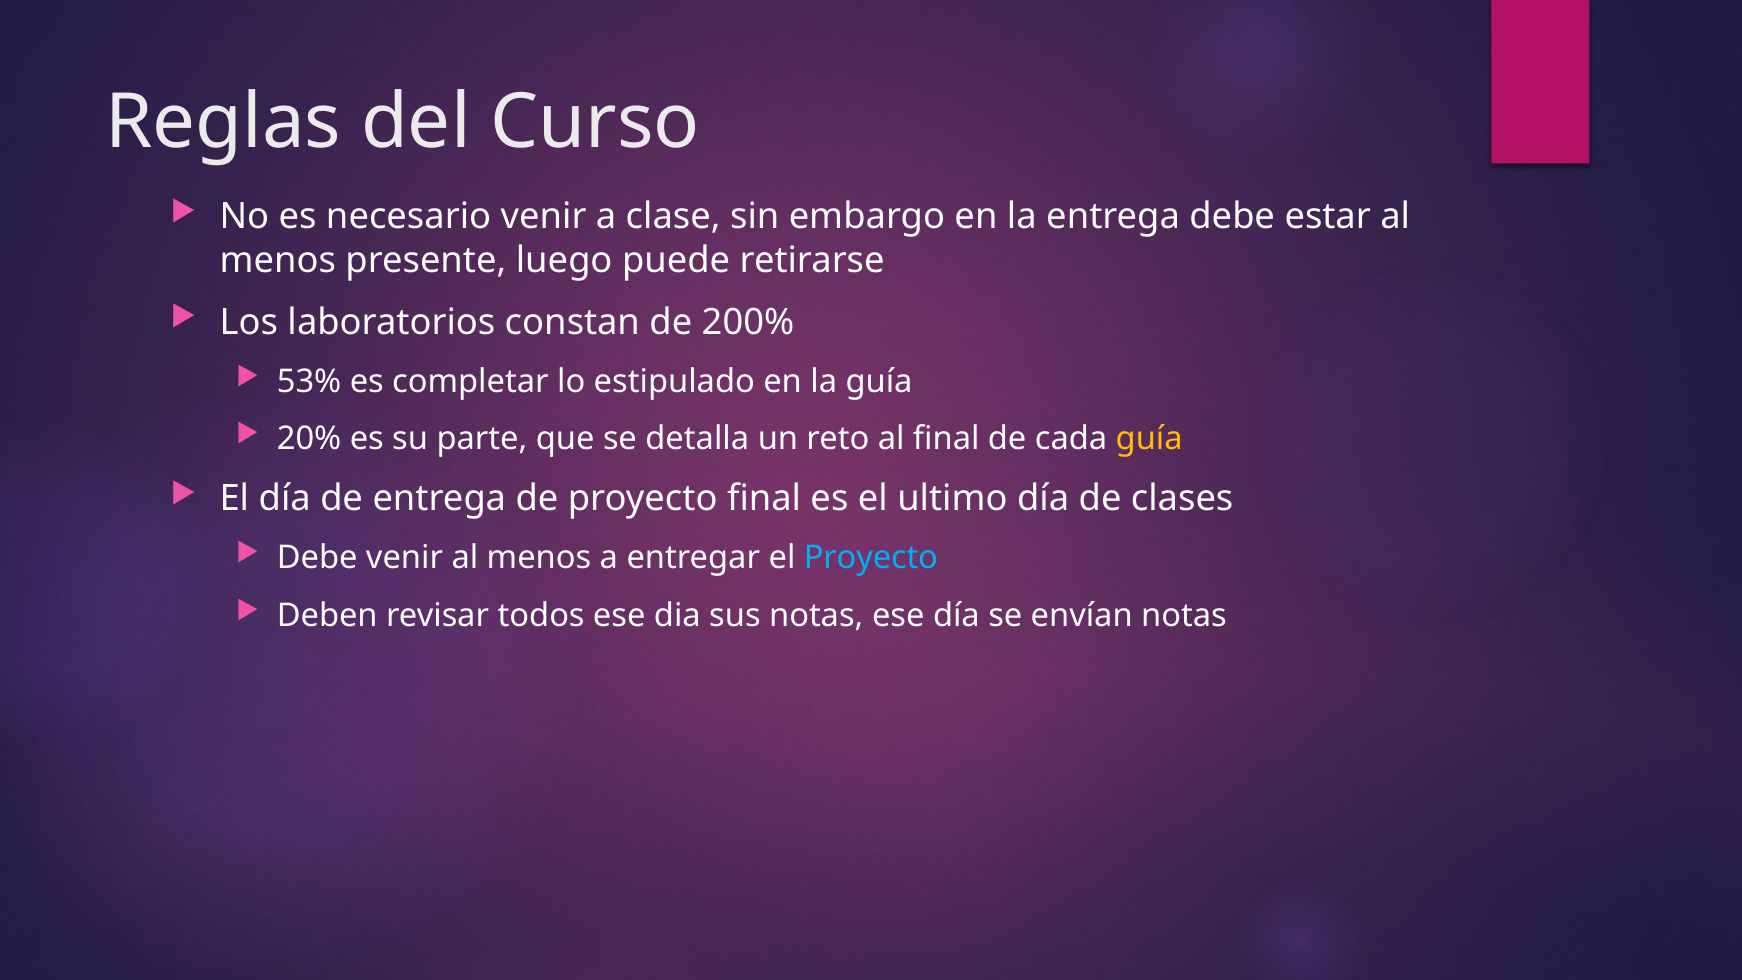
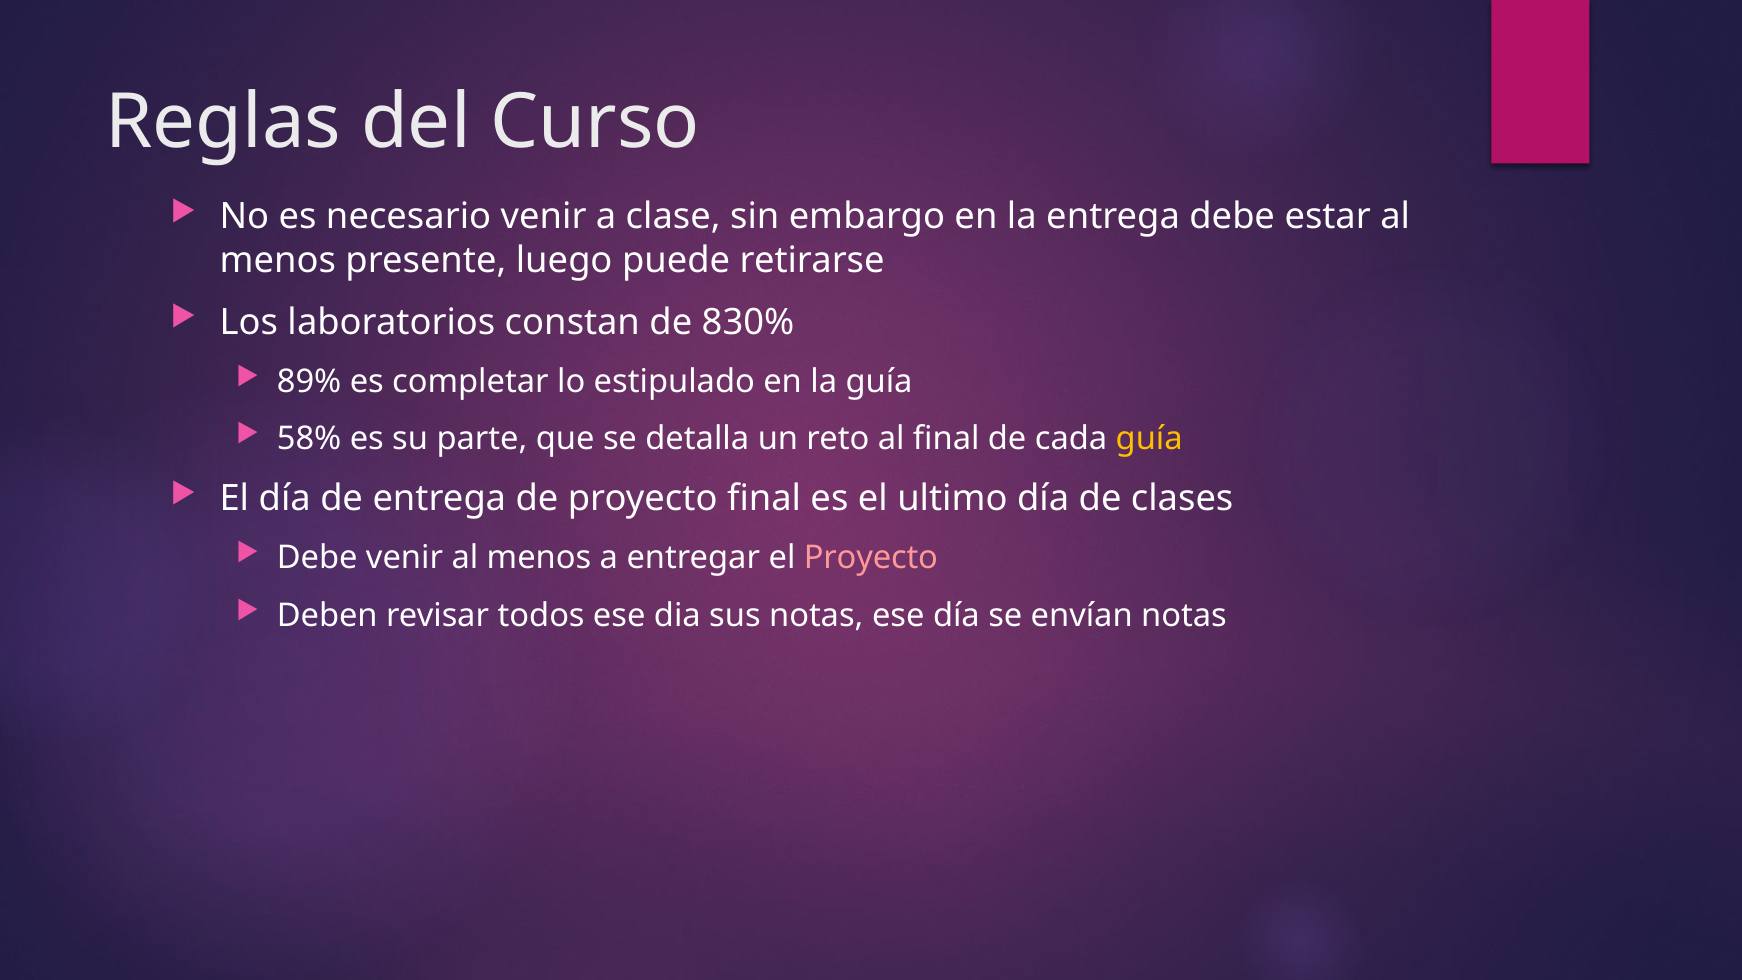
200%: 200% -> 830% (748, 322)
53%: 53% -> 89% (309, 382)
20%: 20% -> 58% (309, 439)
Proyecto colour: light blue -> pink (871, 558)
